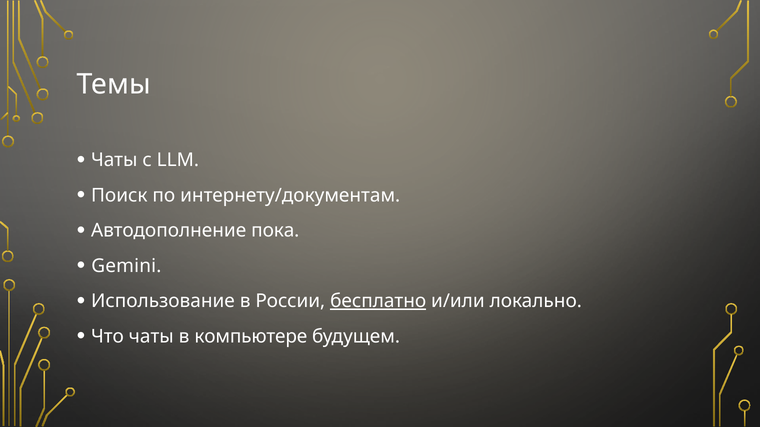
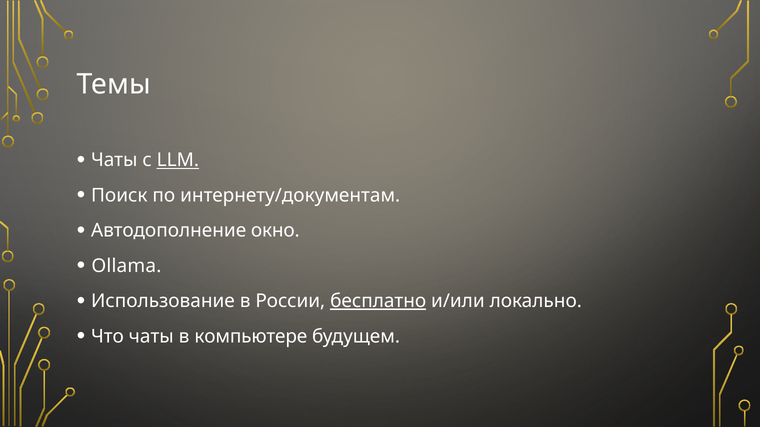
LLM underline: none -> present (178, 160)
пока: пока -> окно (275, 231)
Gemini: Gemini -> Ollama (126, 266)
